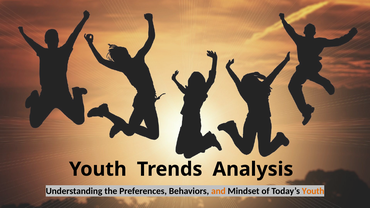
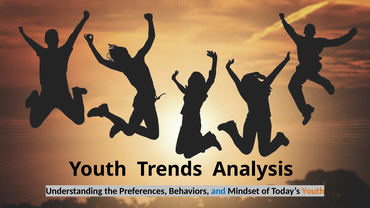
and colour: orange -> blue (218, 191)
